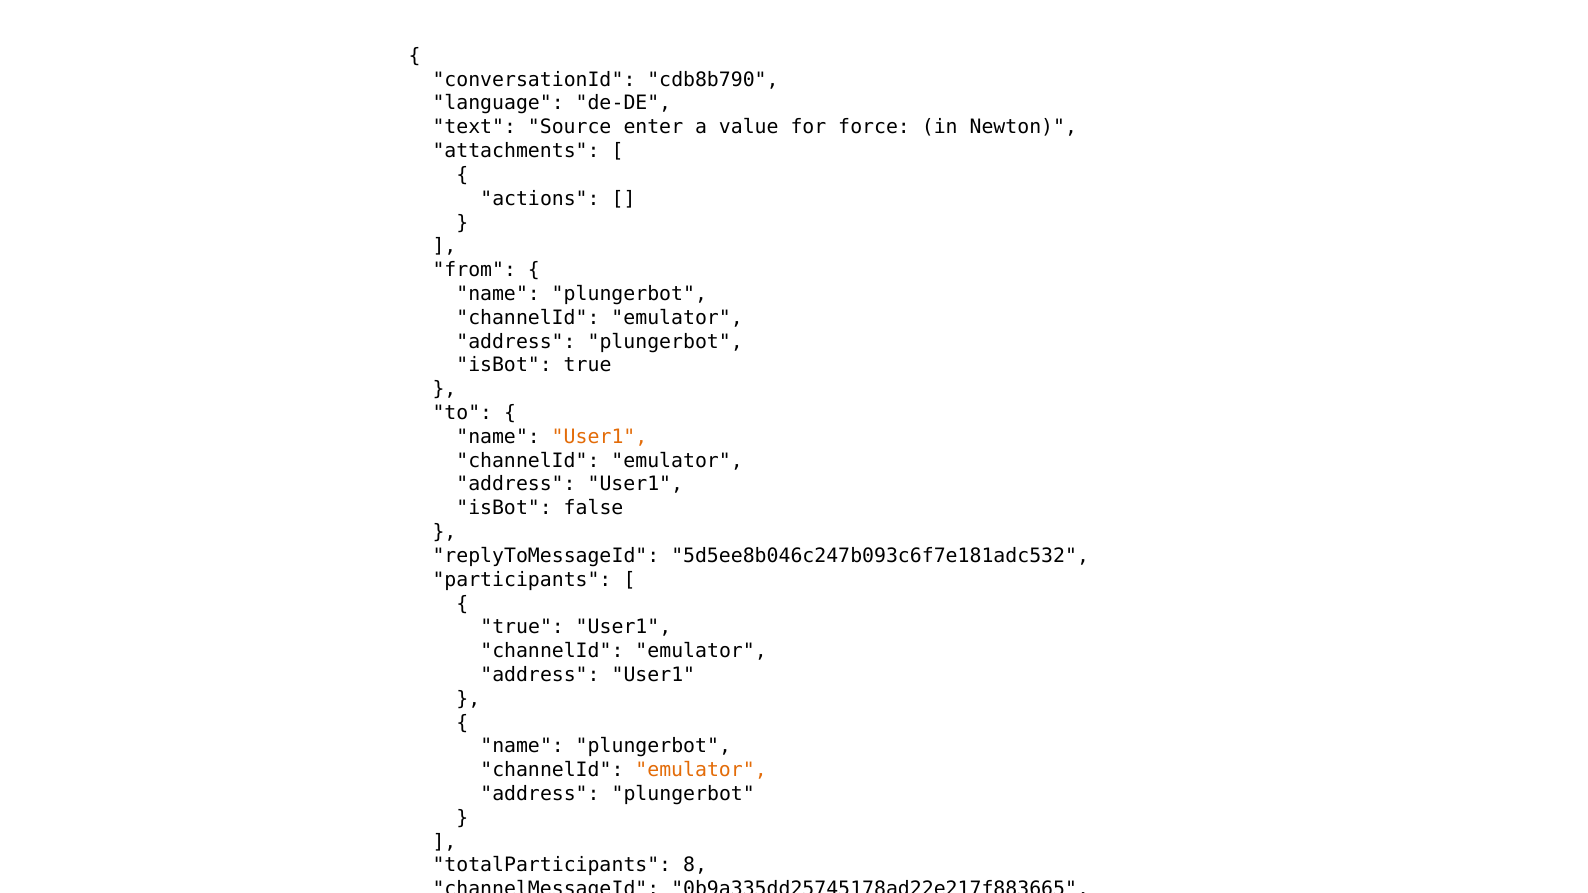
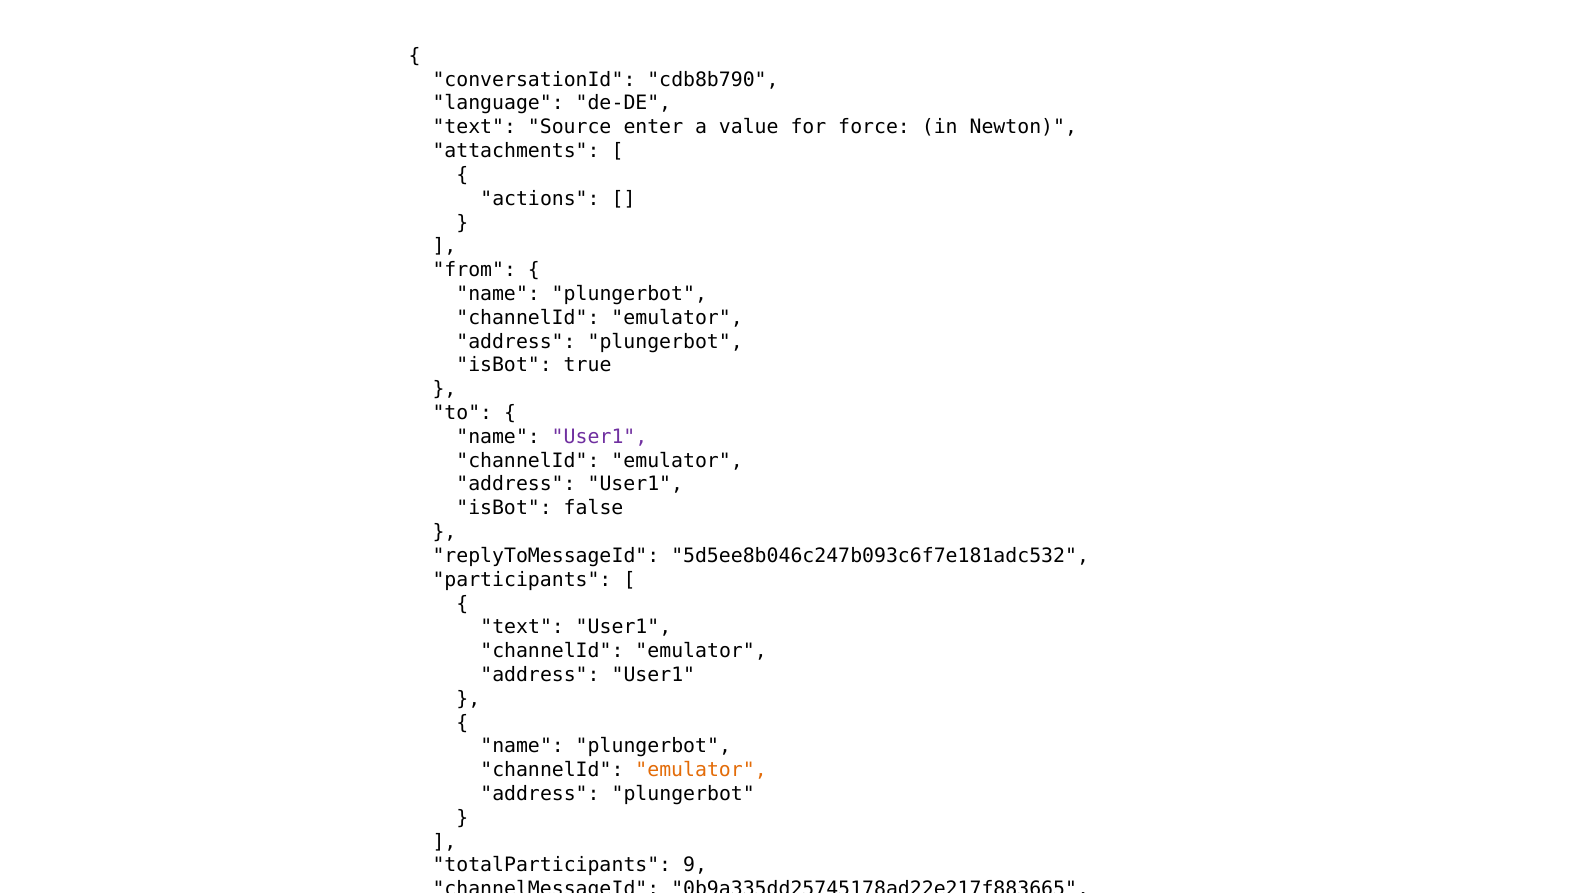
User1 colour: orange -> purple (600, 437)
true: true -> text (522, 627)
8: 8 -> 9 (695, 866)
